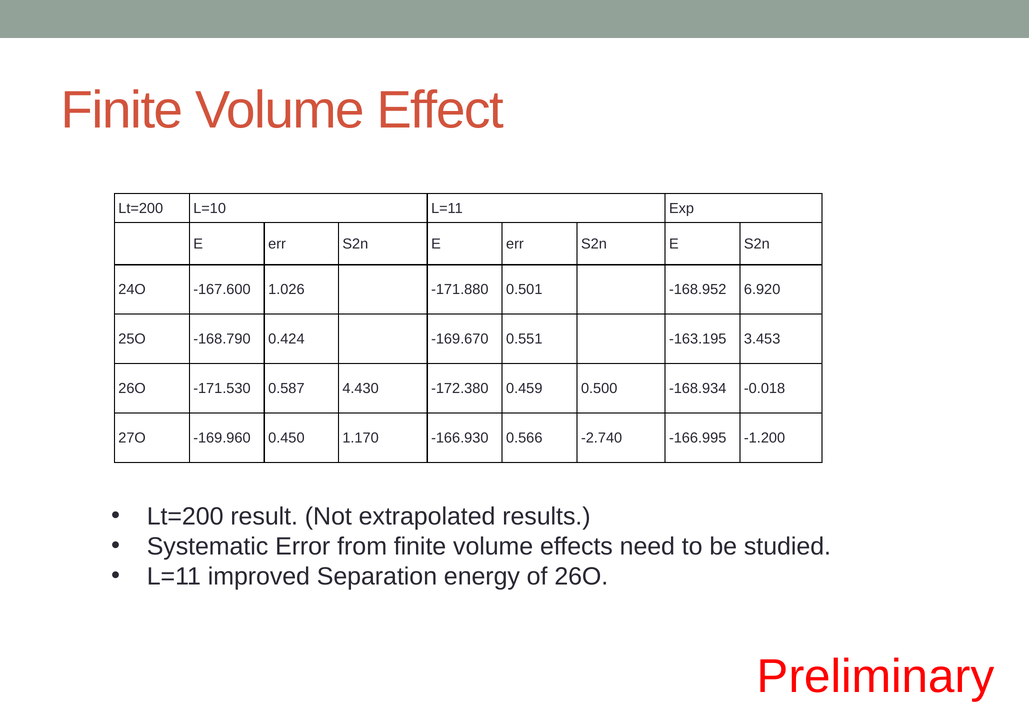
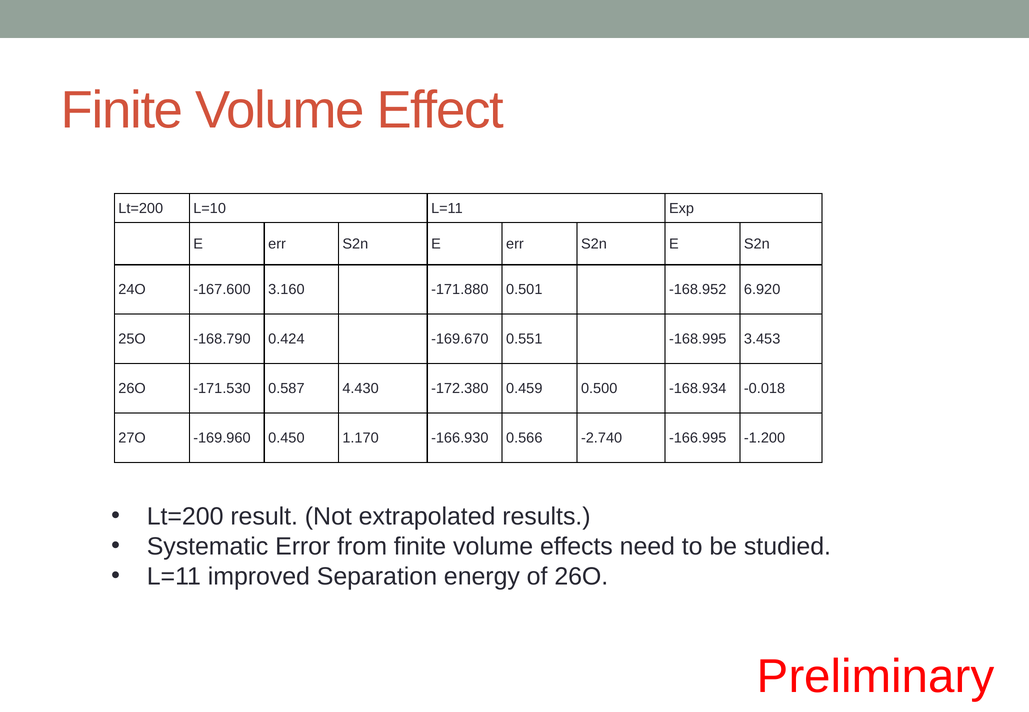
1.026: 1.026 -> 3.160 (286, 290)
-163.195: -163.195 -> -168.995 (698, 339)
